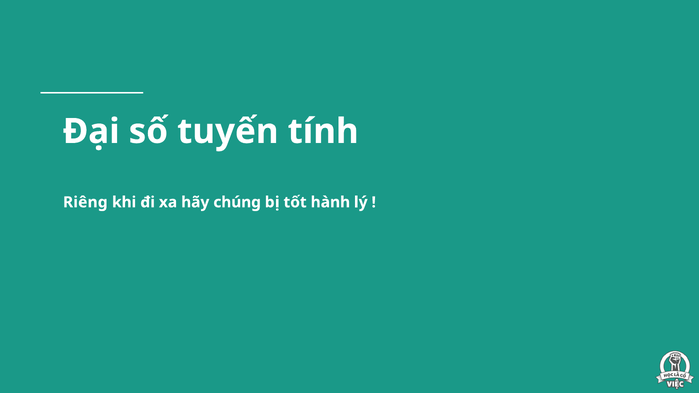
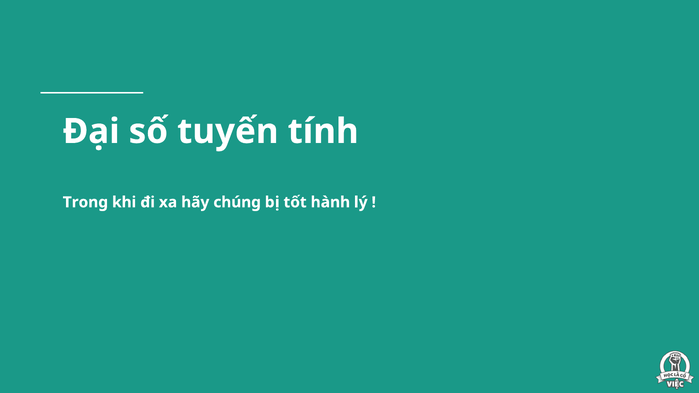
Riêng: Riêng -> Trong (85, 202)
